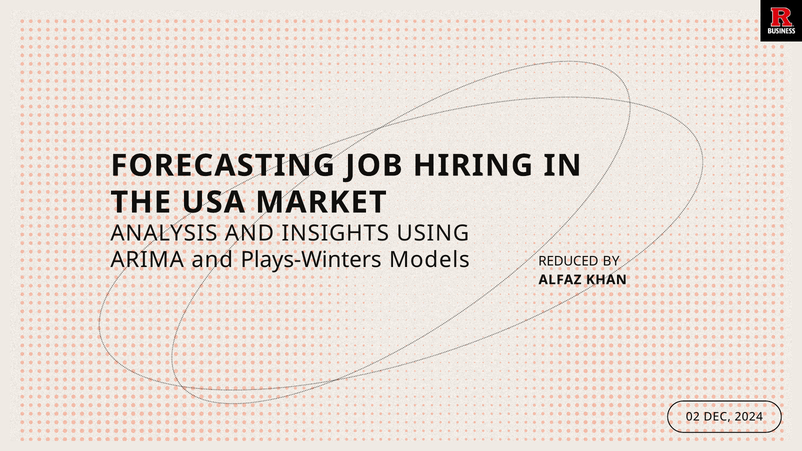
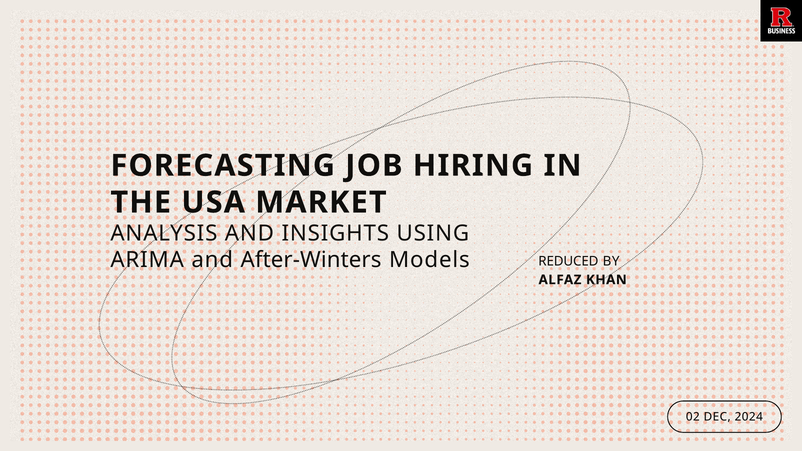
Plays-Winters: Plays-Winters -> After-Winters (311, 260)
